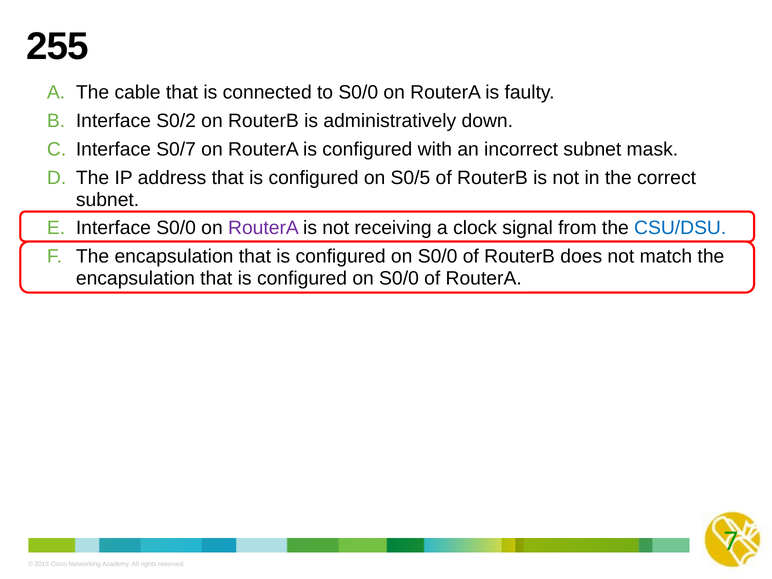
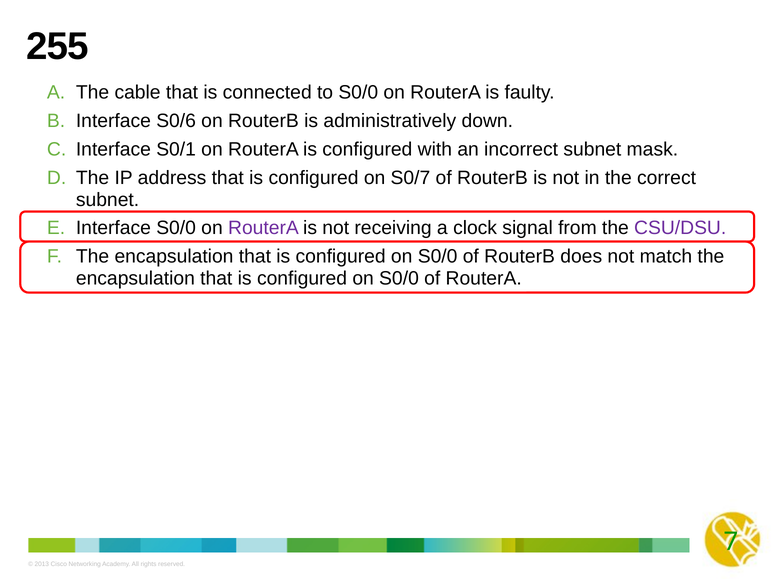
S0/2: S0/2 -> S0/6 (176, 121)
S0/7: S0/7 -> S0/1 (176, 149)
S0/5: S0/5 -> S0/7 (410, 178)
CSU/DSU colour: blue -> purple (680, 228)
